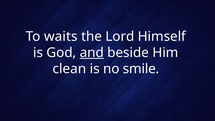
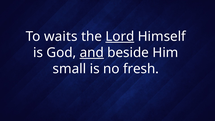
Lord underline: none -> present (120, 37)
clean: clean -> small (69, 69)
smile: smile -> fresh (141, 69)
